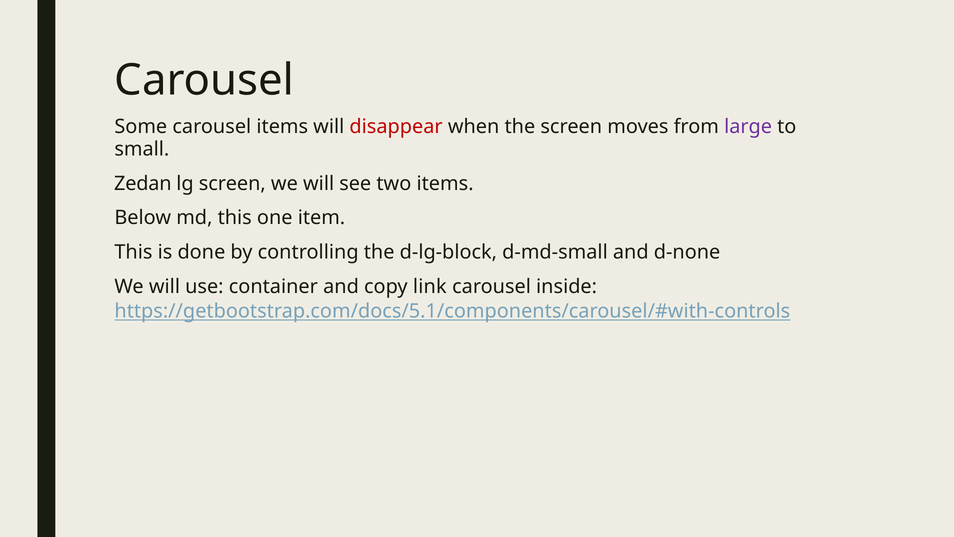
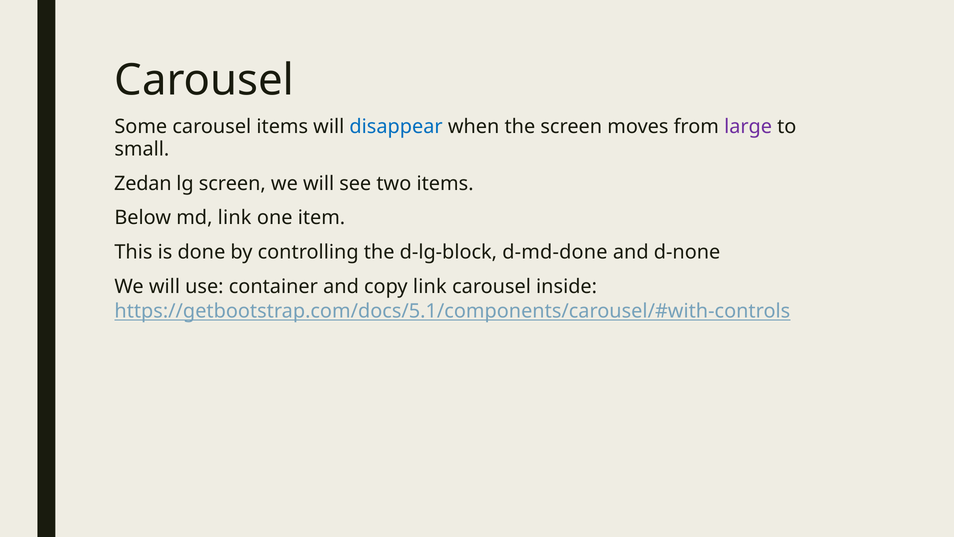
disappear colour: red -> blue (396, 127)
md this: this -> link (235, 218)
d-md-small: d-md-small -> d-md-done (555, 252)
